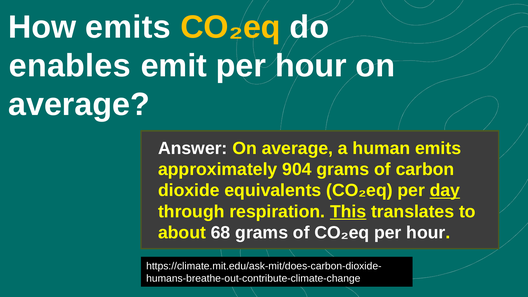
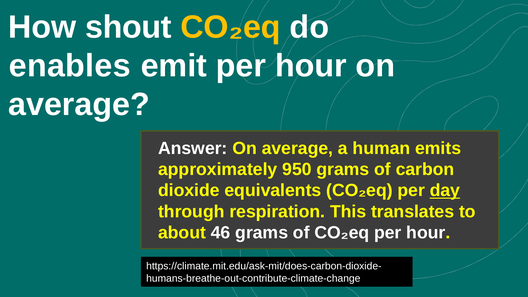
How emits: emits -> shout (128, 27)
904: 904 -> 950 (297, 169)
This underline: present -> none (348, 212)
68: 68 -> 46 (221, 233)
